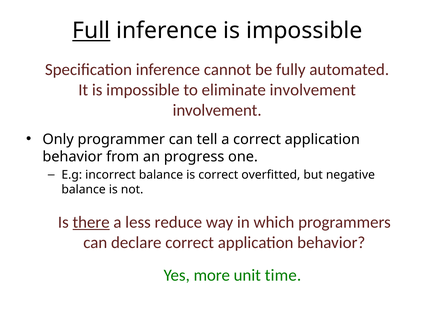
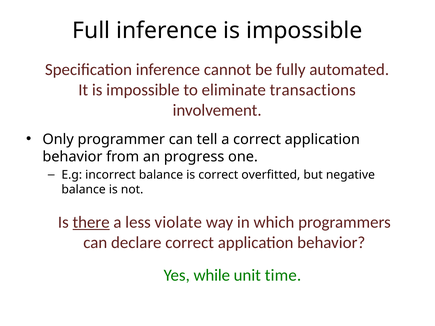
Full underline: present -> none (91, 31)
eliminate involvement: involvement -> transactions (313, 90)
reduce: reduce -> violate (178, 222)
more: more -> while (212, 275)
